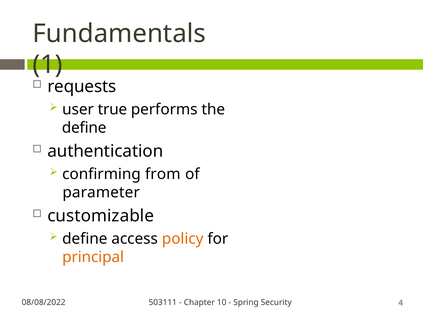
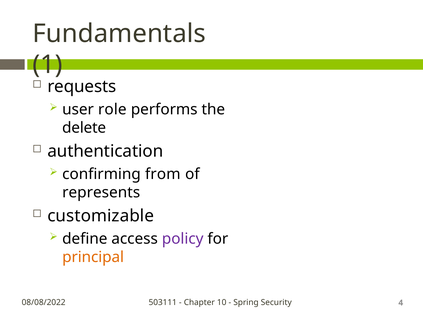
true: true -> role (112, 109)
define: define -> delete (84, 128)
parameter: parameter -> represents (101, 193)
policy colour: orange -> purple (183, 239)
